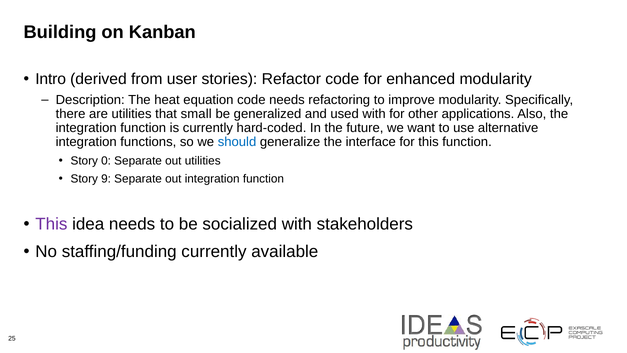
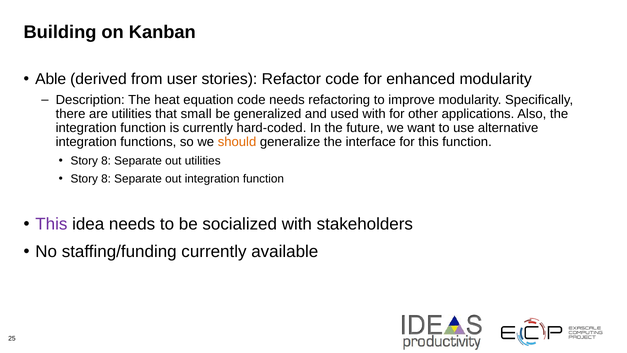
Intro: Intro -> Able (51, 79)
should colour: blue -> orange (237, 142)
0: 0 -> 8 (106, 161)
9: 9 -> 8 (106, 179)
